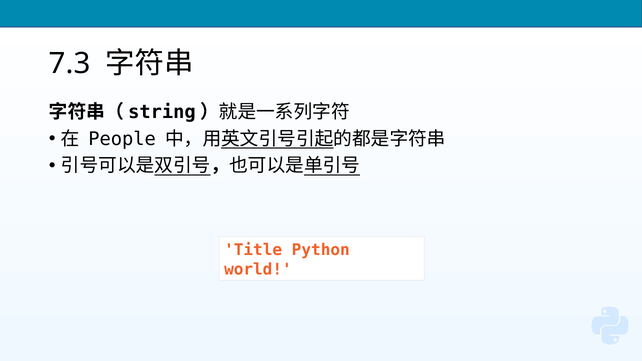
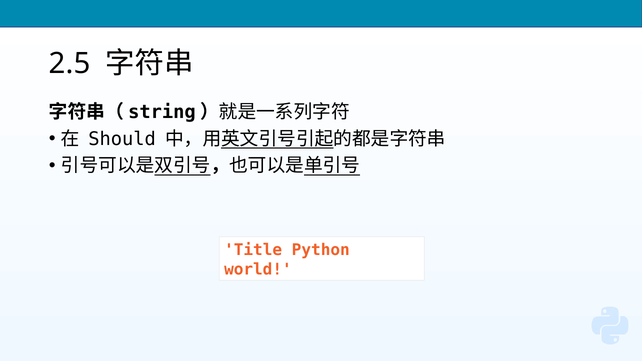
7.3: 7.3 -> 2.5 (70, 64)
People: People -> Should (122, 139)
